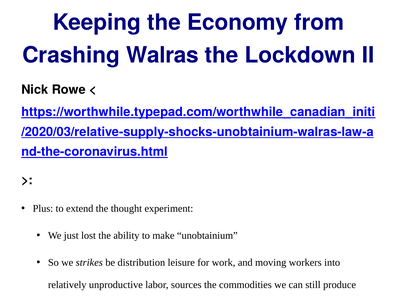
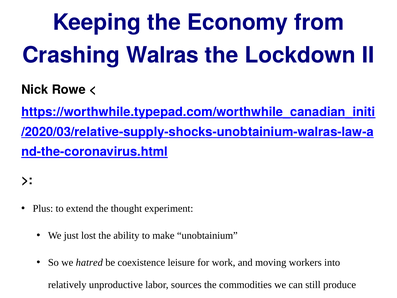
strikes: strikes -> hatred (89, 262)
distribution: distribution -> coexistence (141, 262)
